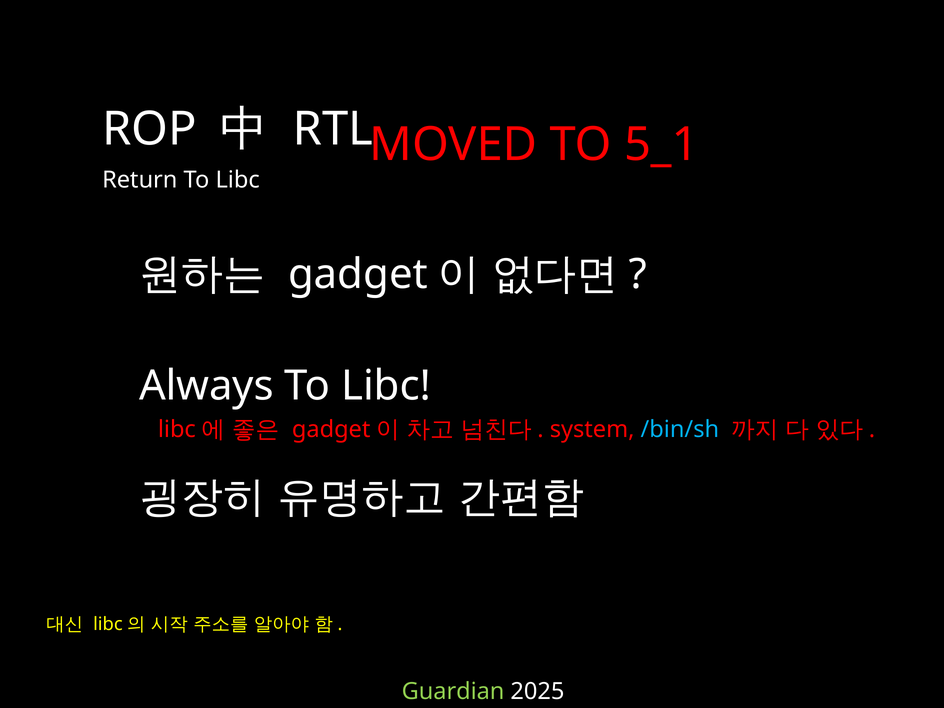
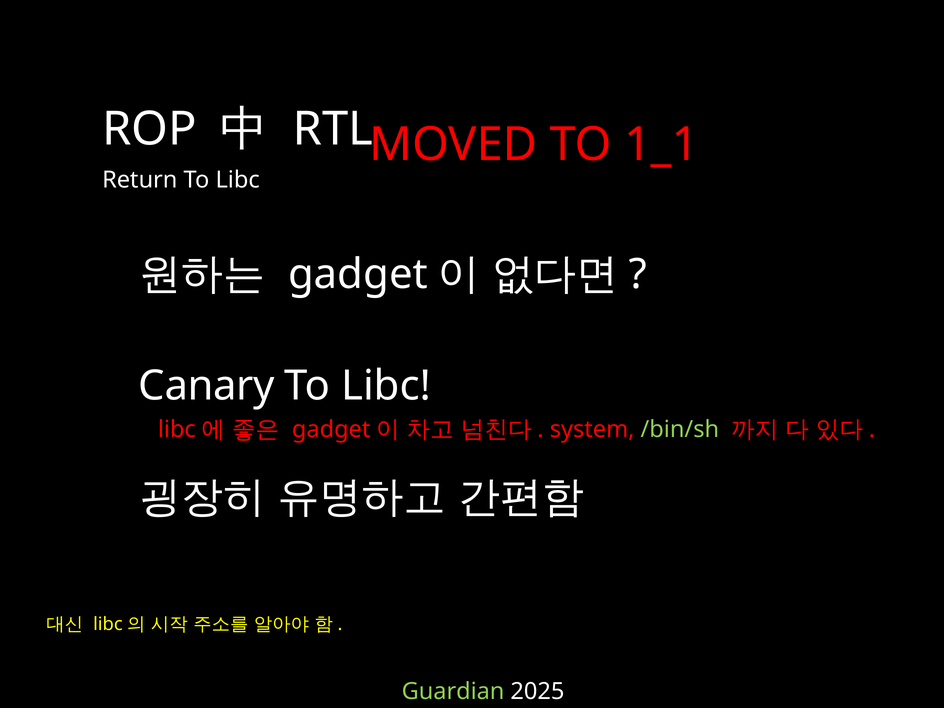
5_1: 5_1 -> 1_1 (661, 145)
Always: Always -> Canary (207, 386)
/bin/sh colour: light blue -> light green (680, 430)
